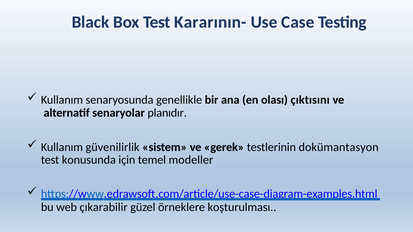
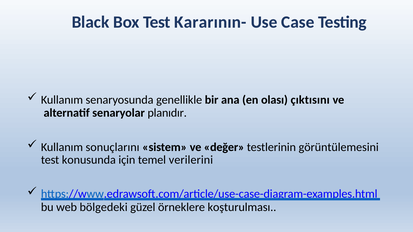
güvenilirlik: güvenilirlik -> sonuçlarını (113, 147)
gerek: gerek -> değer (224, 147)
dokümantasyon: dokümantasyon -> görüntülemesini (339, 147)
modeller: modeller -> verilerini (191, 160)
çıkarabilir: çıkarabilir -> bölgedeki (104, 207)
